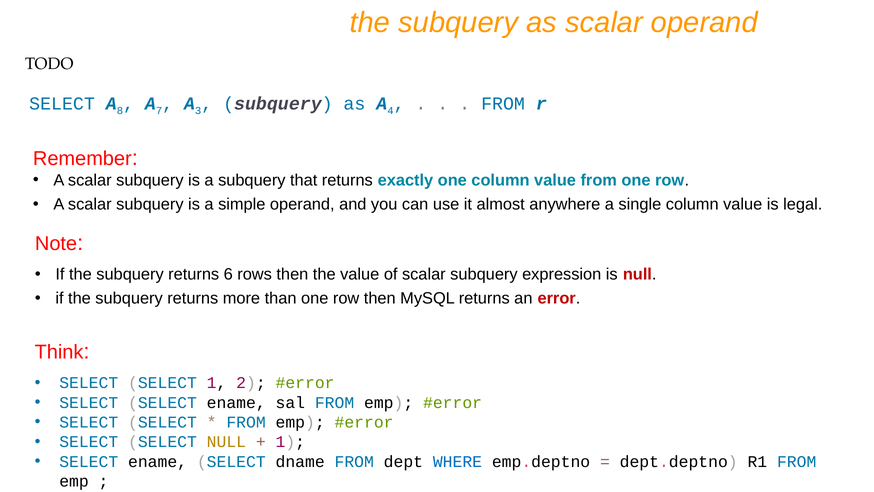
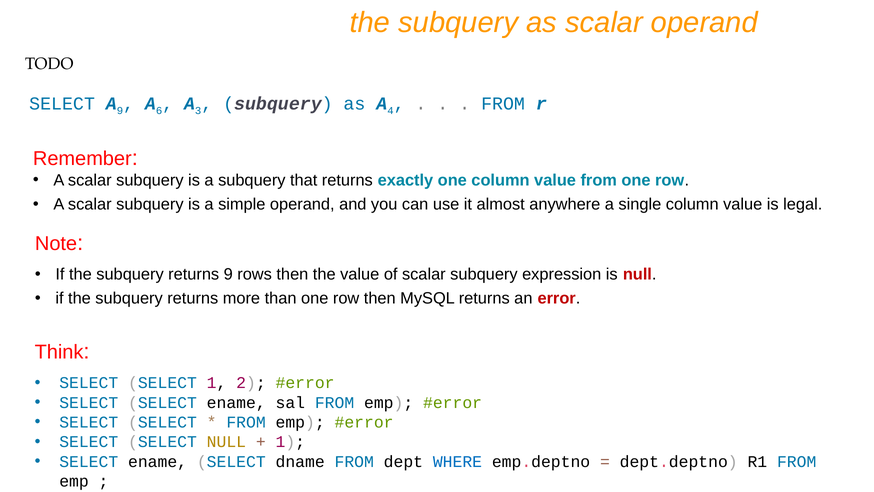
A 8: 8 -> 9 (120, 111)
7: 7 -> 6 (159, 111)
returns 6: 6 -> 9 (228, 274)
